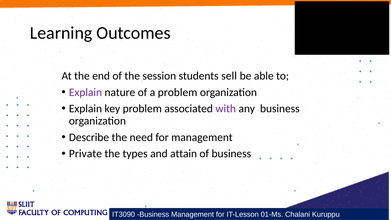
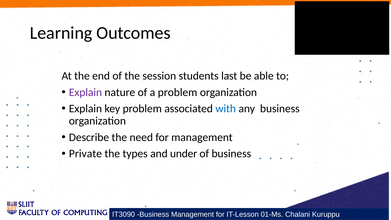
sell: sell -> last (229, 76)
with colour: purple -> blue (226, 109)
attain: attain -> under (184, 154)
